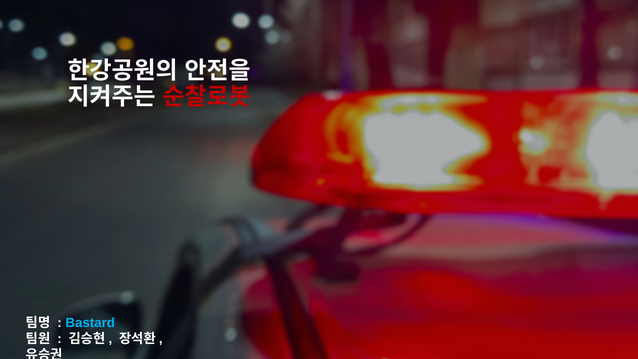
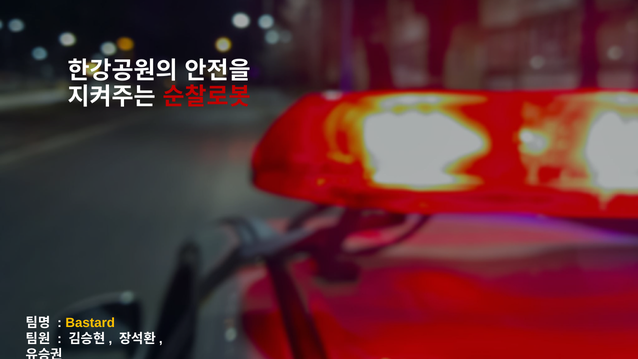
Bastard colour: light blue -> yellow (90, 323)
